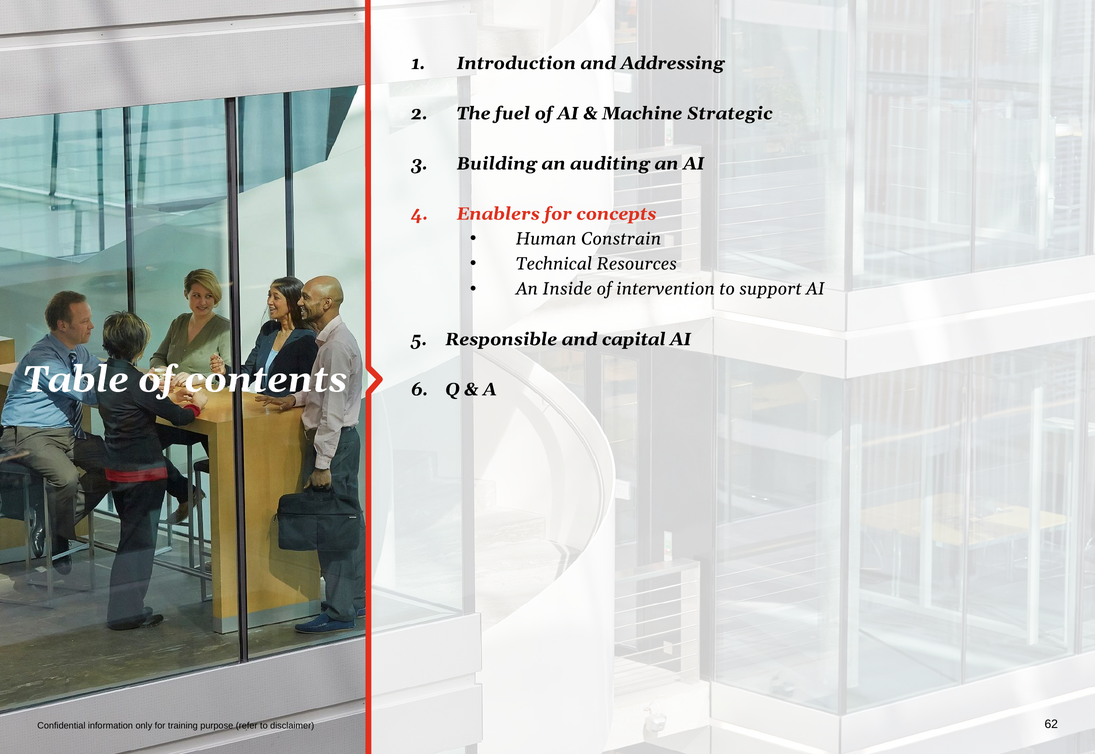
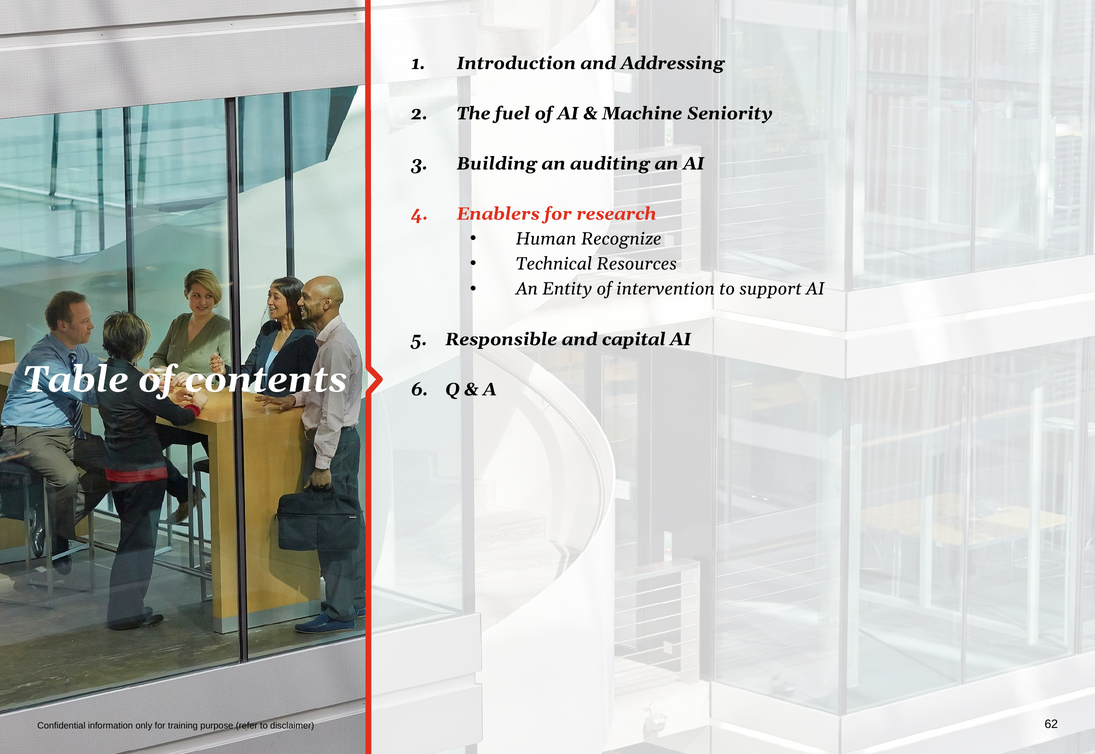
Strategic: Strategic -> Seniority (730, 113)
concepts: concepts -> research (616, 214)
Constrain: Constrain -> Recognize (621, 239)
Inside: Inside -> Entity (567, 289)
